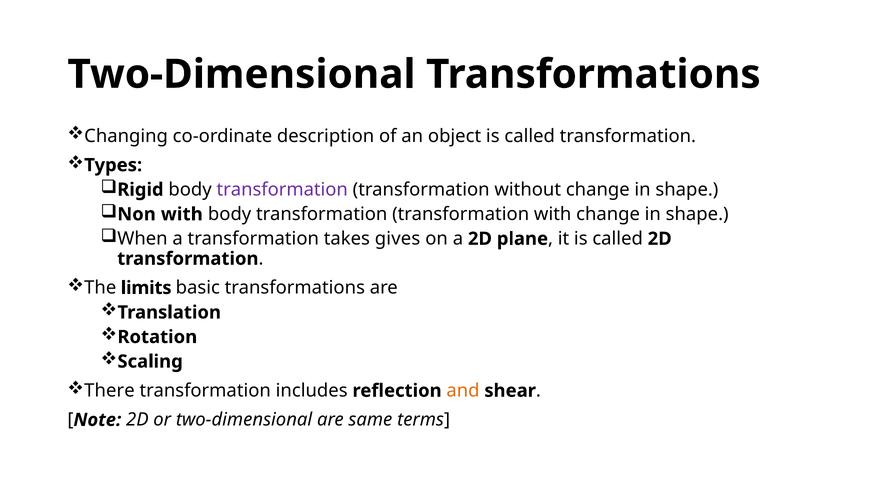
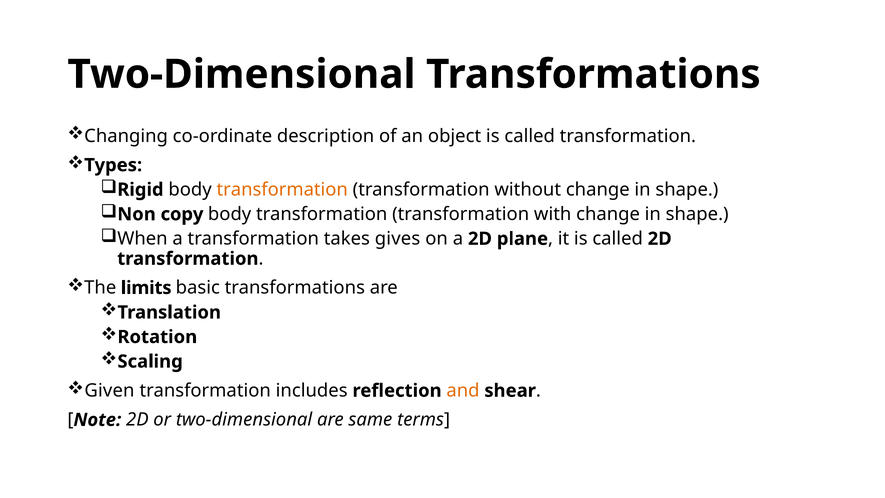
transformation colour: purple -> orange (282, 190)
Non with: with -> copy (182, 214)
There: There -> Given (109, 391)
